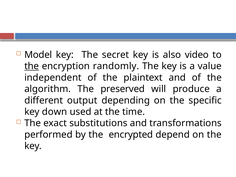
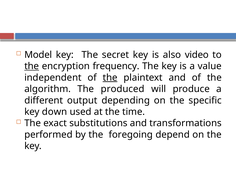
randomly: randomly -> frequency (116, 66)
the underline: none -> present (110, 78)
preserved: preserved -> produced (123, 89)
encrypted: encrypted -> foregoing (131, 135)
